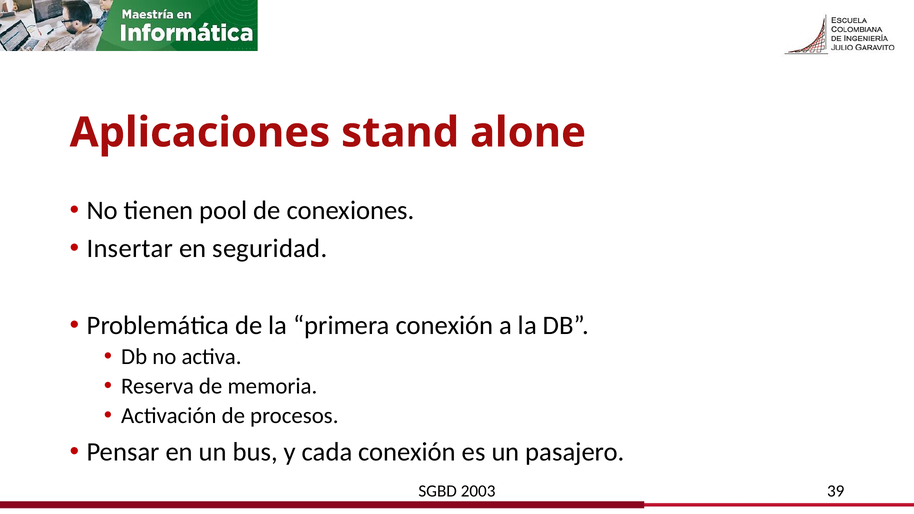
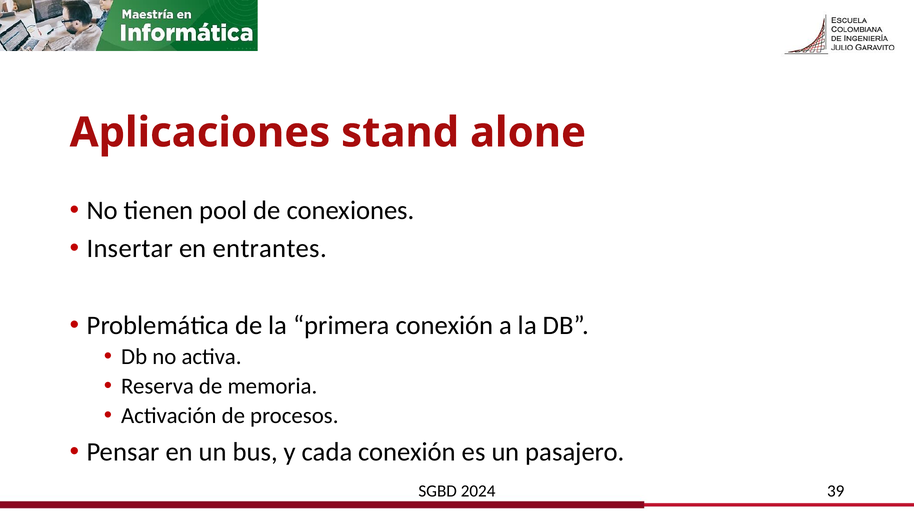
seguridad: seguridad -> entrantes (270, 249)
2003: 2003 -> 2024 (478, 491)
